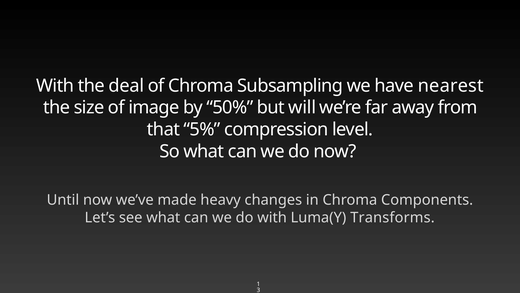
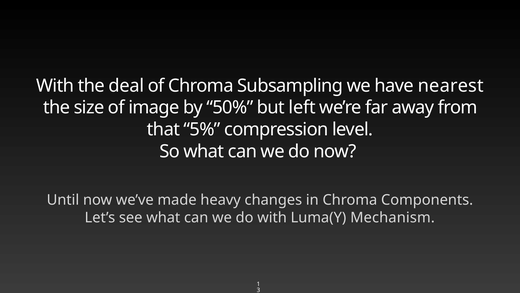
will: will -> left (302, 107)
Transforms: Transforms -> Mechanism (393, 217)
